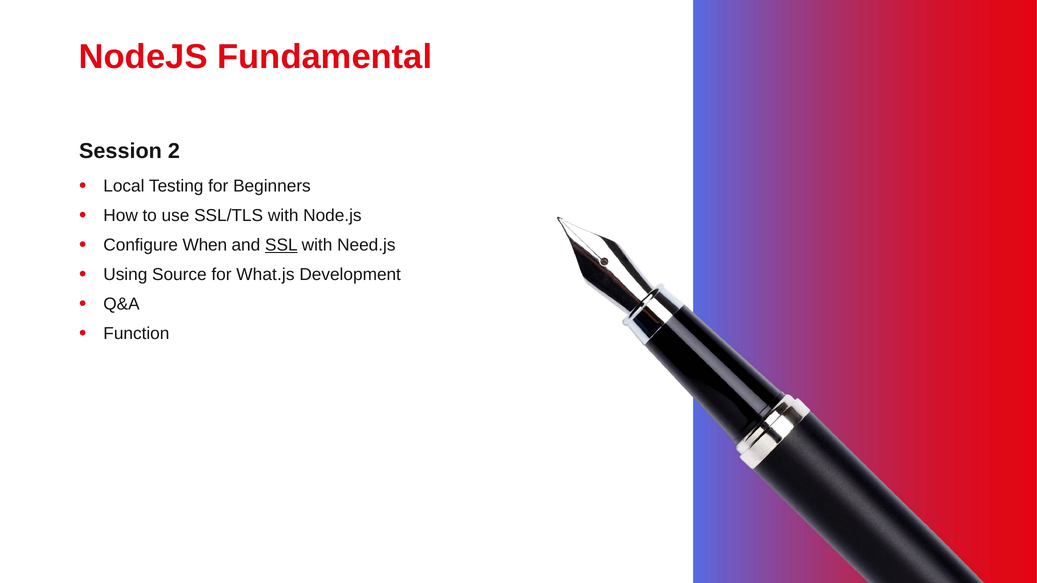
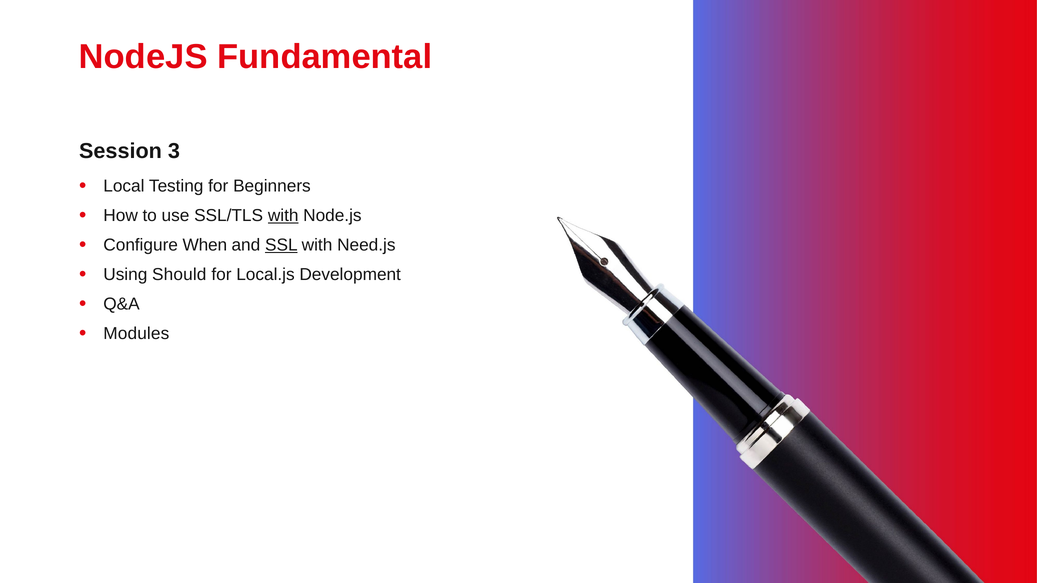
2: 2 -> 3 (174, 151)
with underline: none -> present (283, 216)
Source: Source -> Should (179, 275)
What.js: What.js -> Local.js (265, 275)
Function: Function -> Modules (136, 334)
